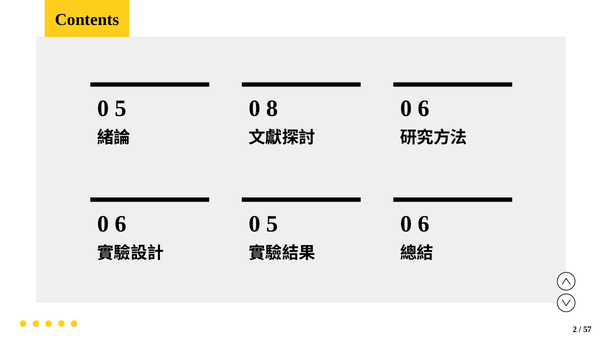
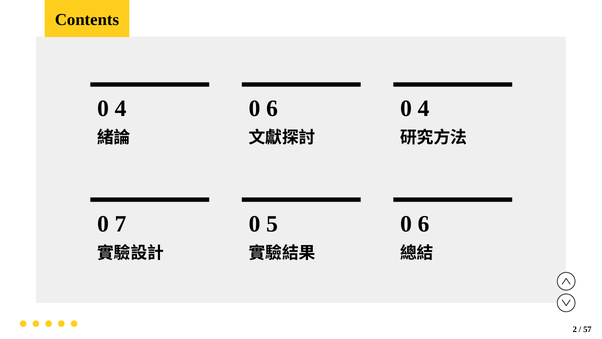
5: 5 -> 4 (120, 108)
8: 8 -> 6 (272, 108)
6: 6 -> 4 (424, 108)
6: 6 -> 7 (120, 224)
